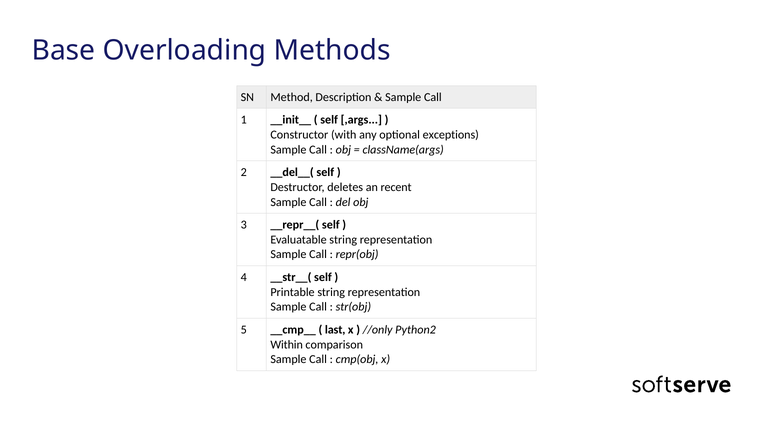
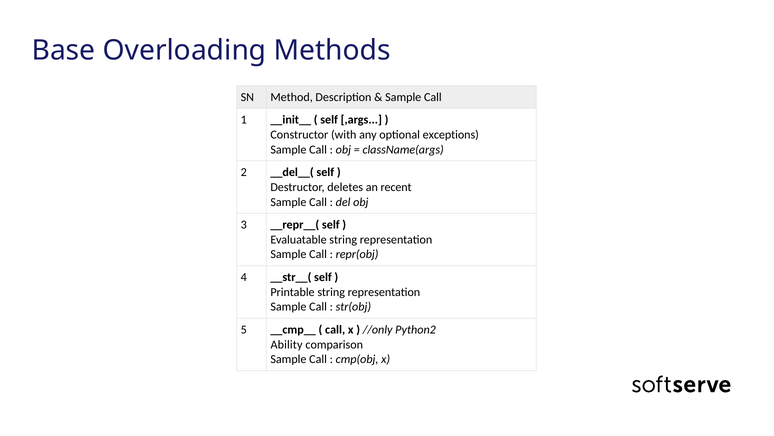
last: last -> call (335, 329)
Within: Within -> Ability (287, 344)
